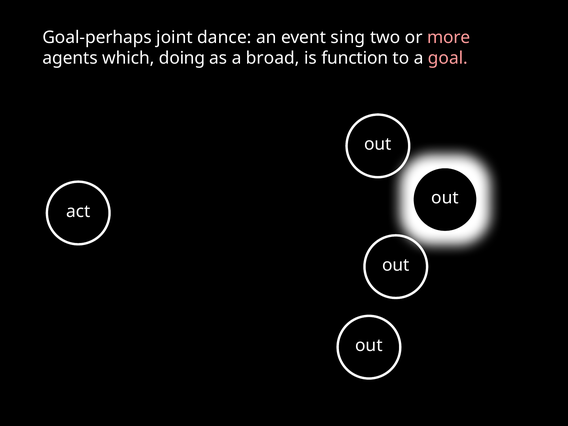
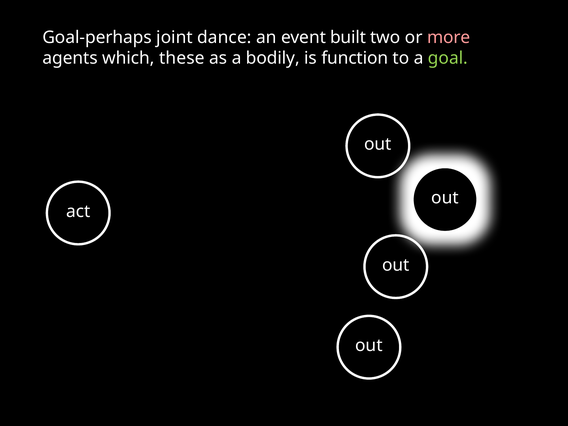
sing: sing -> built (348, 37)
doing: doing -> these (182, 58)
broad: broad -> bodily (273, 58)
goal colour: pink -> light green (448, 58)
